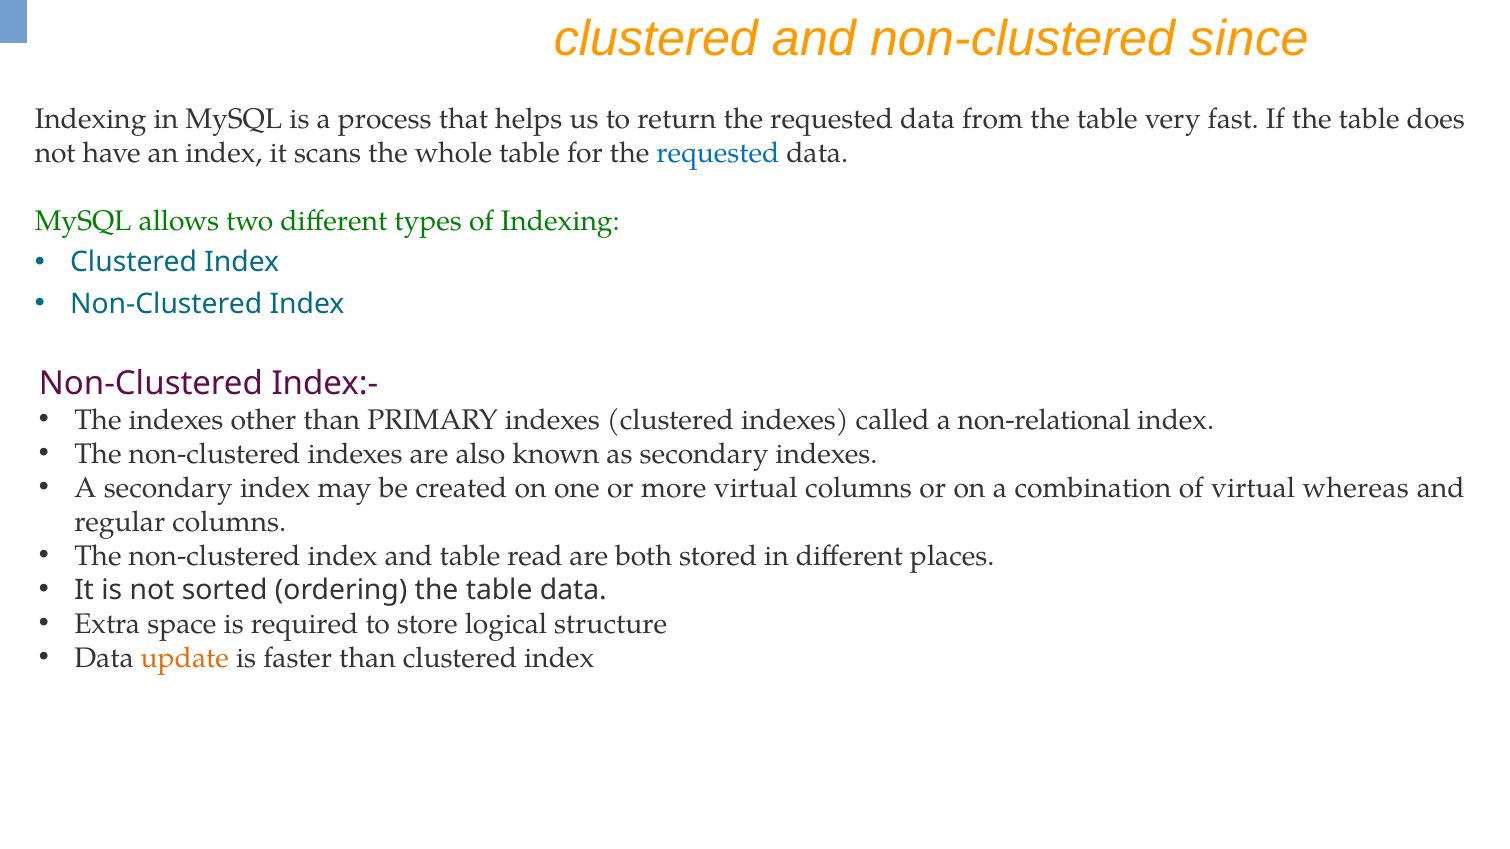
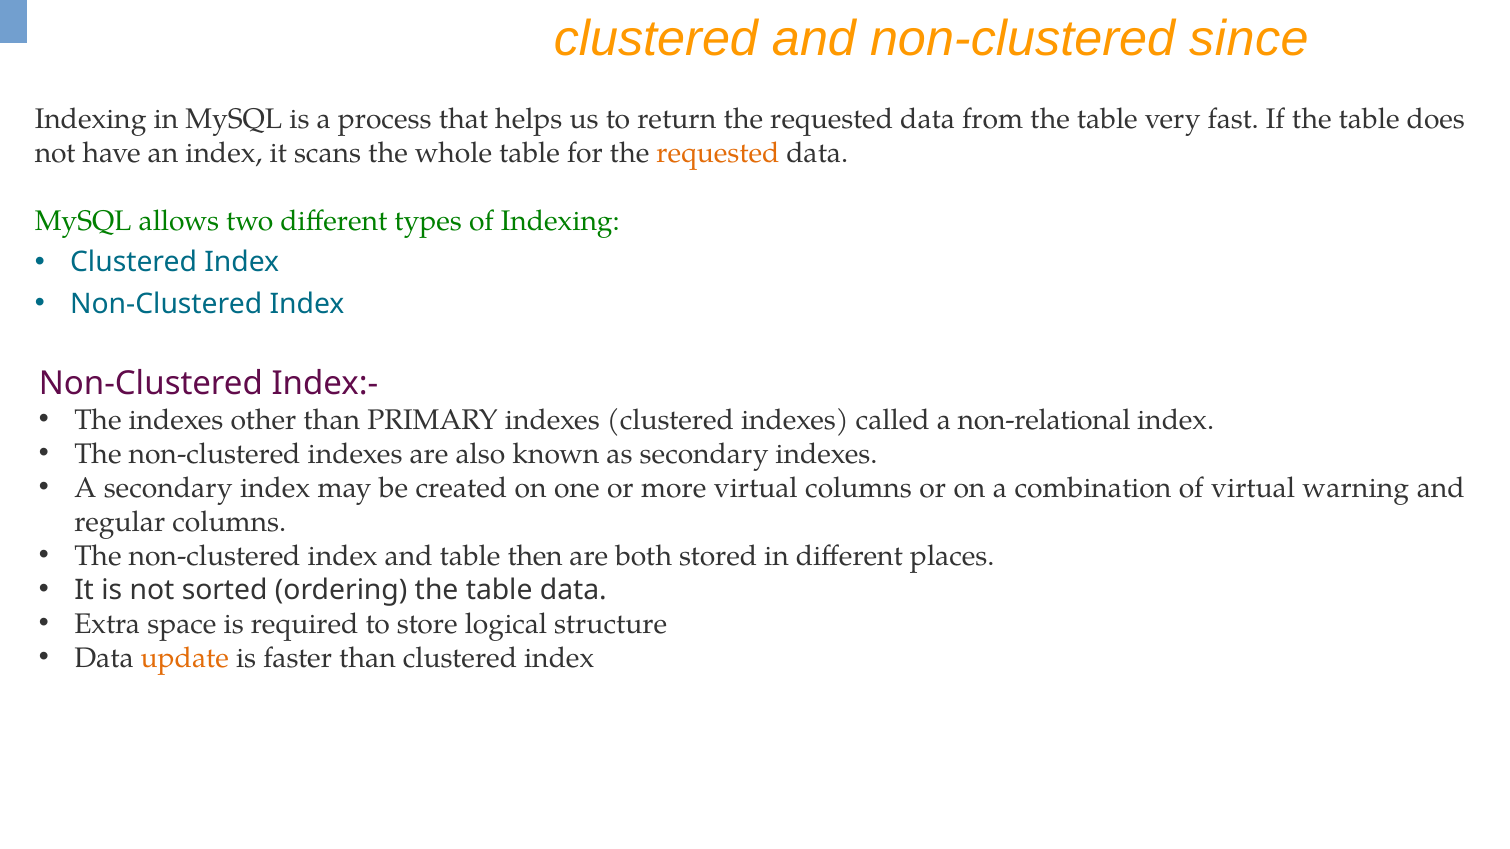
requested colour: blue -> orange (718, 153)
whereas: whereas -> warning (1356, 488)
read: read -> then (535, 556)
